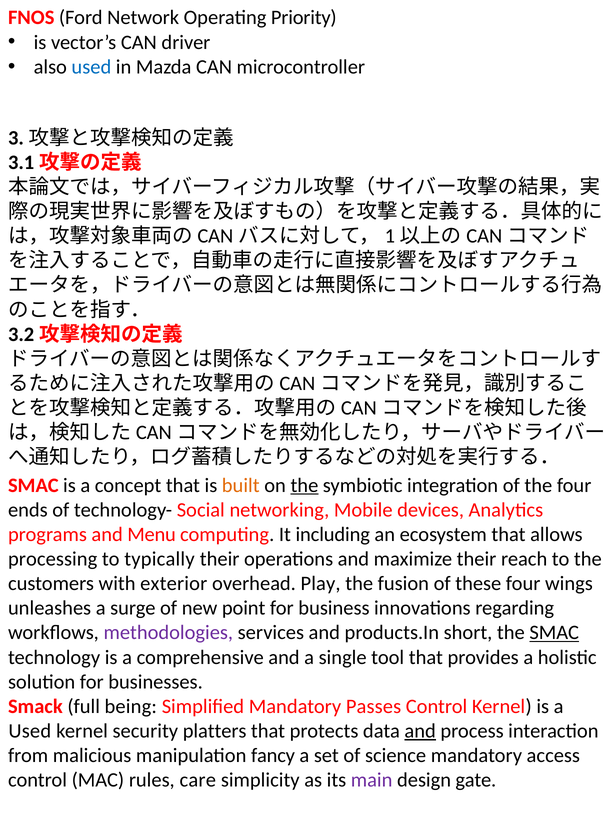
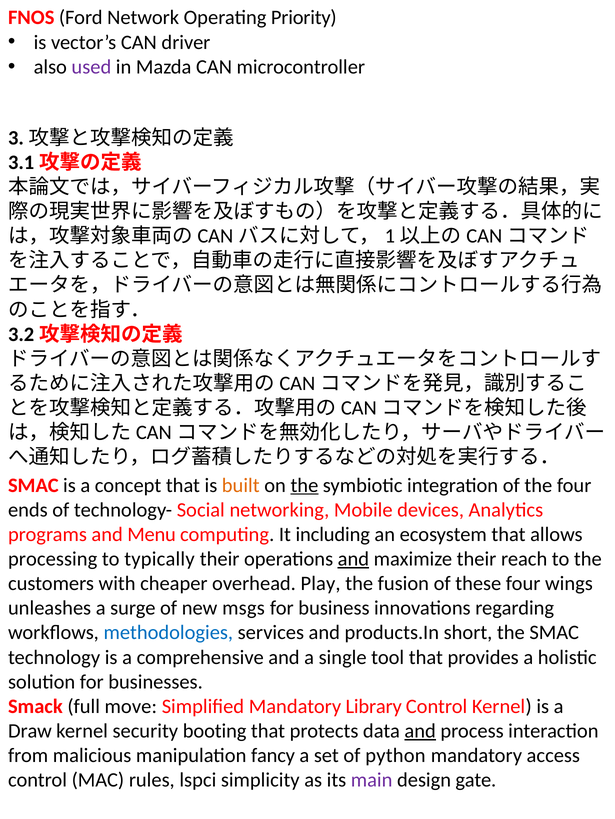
used colour: blue -> purple (91, 67)
and underline: none -> present (353, 560)
exterior: exterior -> cheaper (174, 584)
point: point -> msgs (243, 609)
methodologies colour: purple -> blue (168, 633)
SMAC underline: present -> none (554, 633)
being: being -> move (131, 707)
Passes: Passes -> Library (374, 707)
Used: Used -> Draw (30, 732)
platters: platters -> booting (215, 732)
science: science -> python (395, 756)
care: care -> lspci (198, 781)
